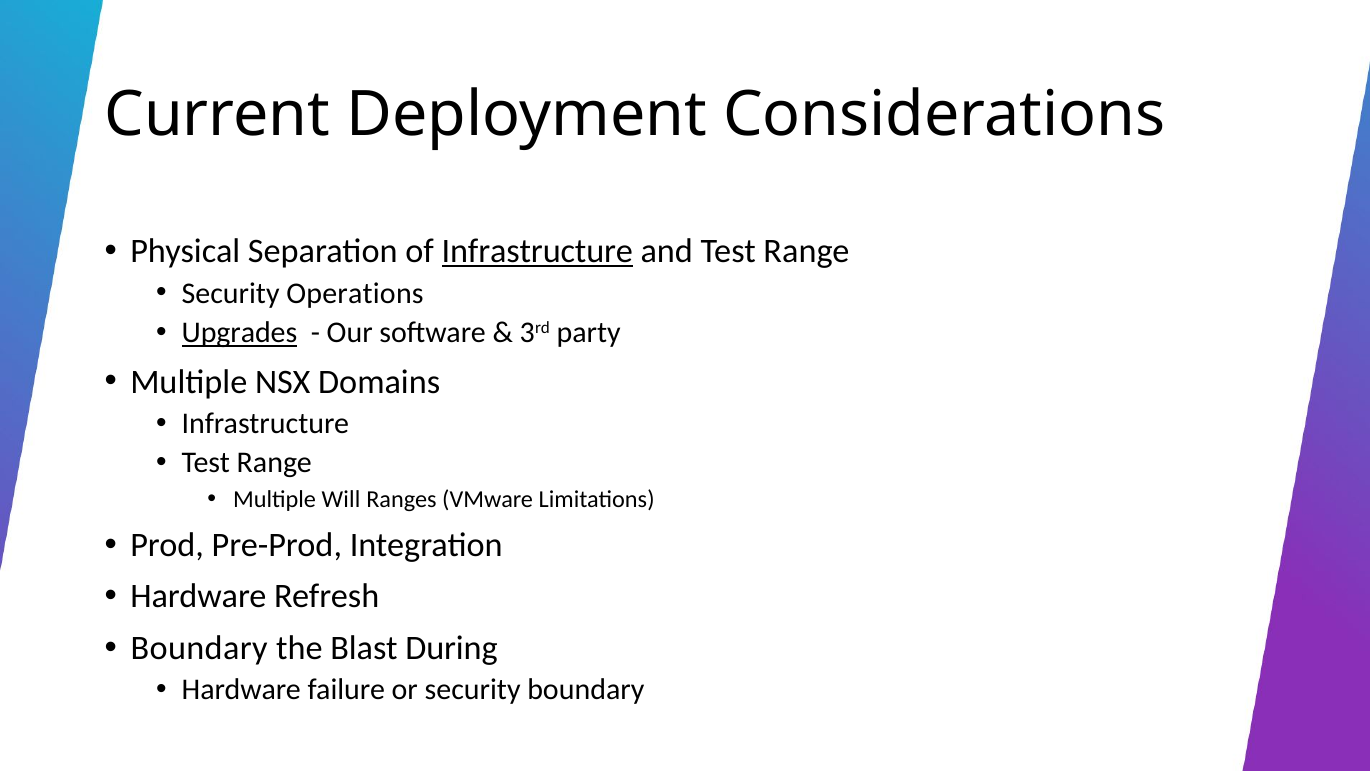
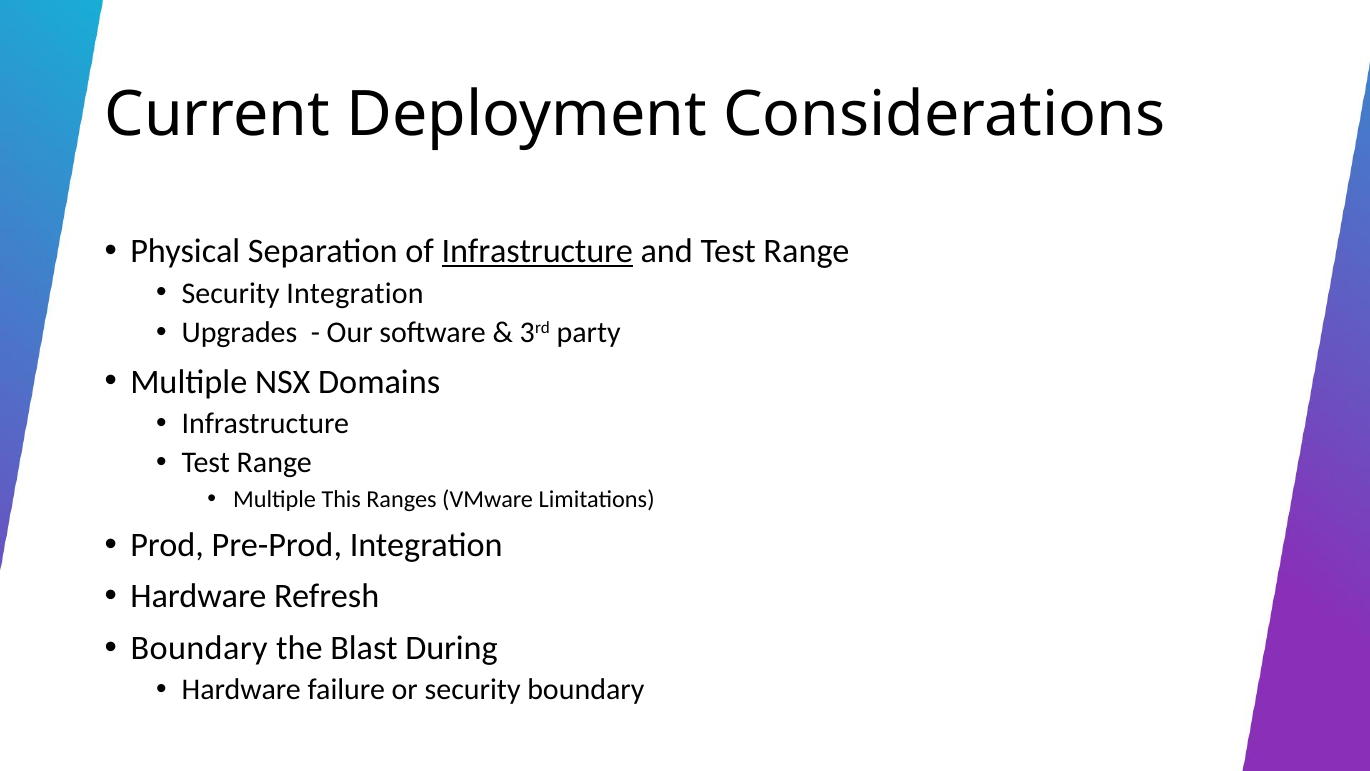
Security Operations: Operations -> Integration (355, 293)
Upgrades underline: present -> none (239, 333)
Will: Will -> This (341, 499)
